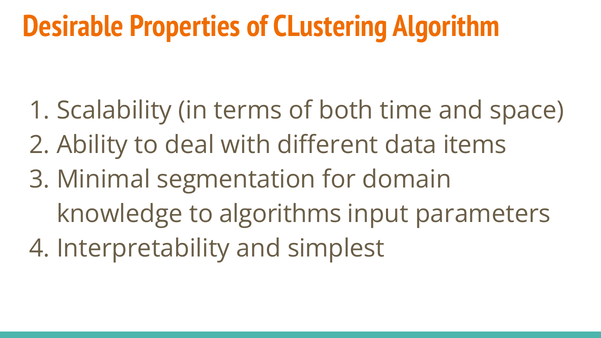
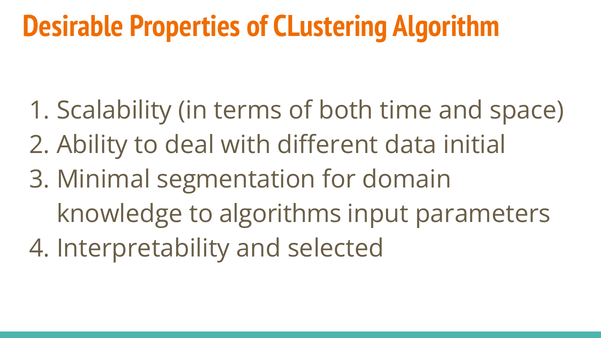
items: items -> initial (475, 145)
simplest: simplest -> selected (336, 249)
